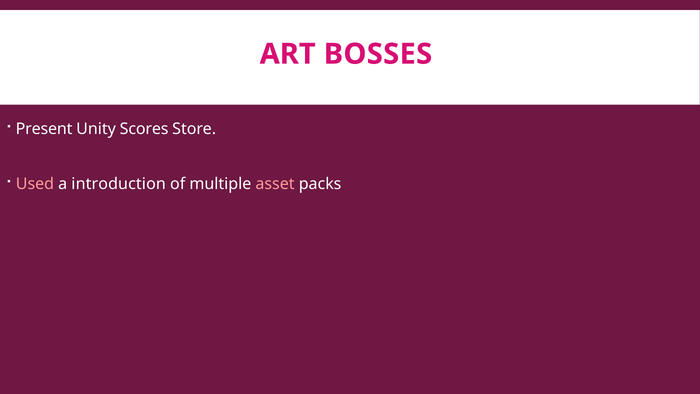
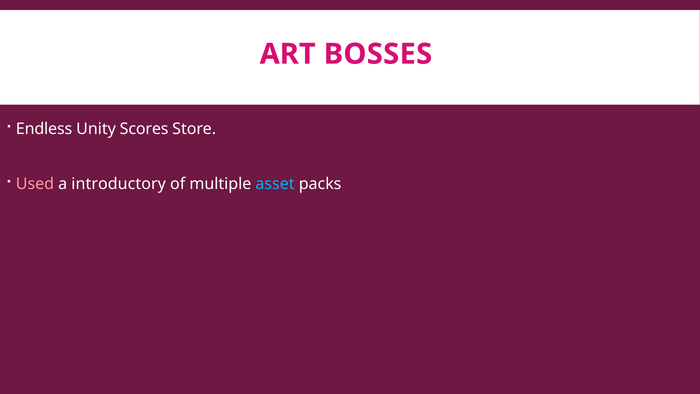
Present: Present -> Endless (44, 129)
introduction: introduction -> introductory (119, 184)
asset colour: pink -> light blue (275, 184)
